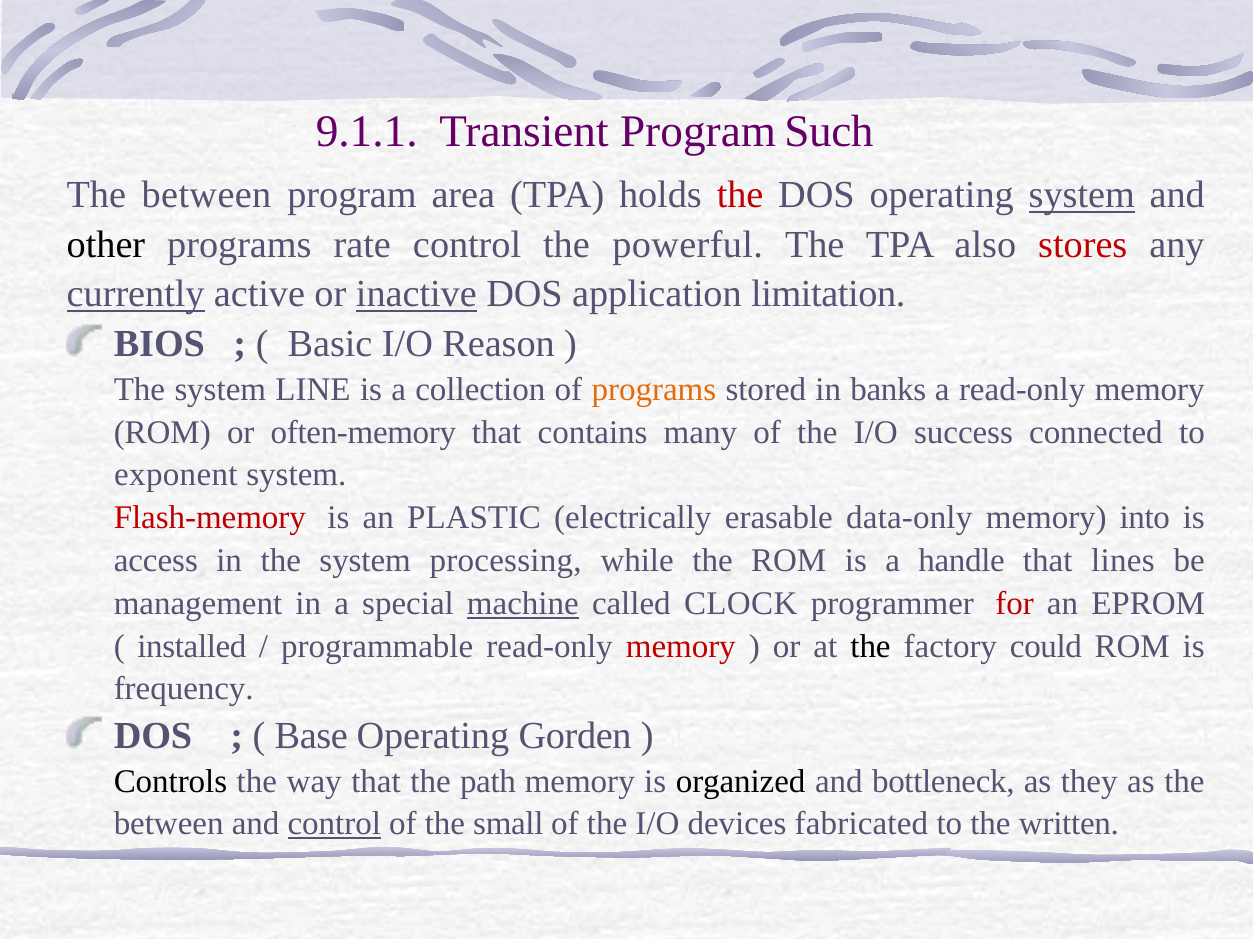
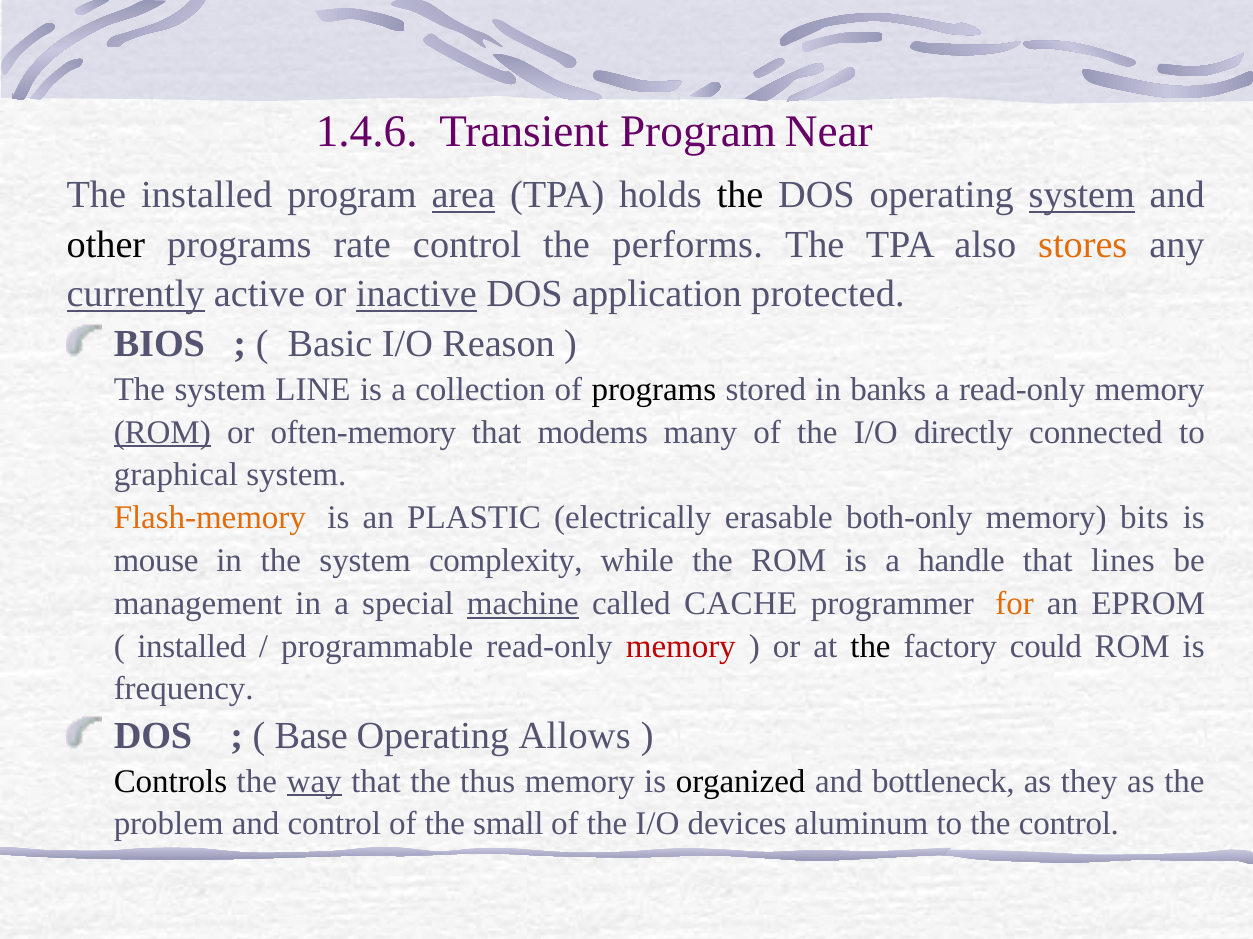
9.1.1: 9.1.1 -> 1.4.6 (367, 131)
Such: Such -> Near (829, 131)
between: between -> installed (207, 195)
area underline: none -> present (463, 195)
the colour: red -> black (740, 195)
powerful: powerful -> performs (688, 245)
stores colour: red -> orange (1083, 245)
limitation: limitation -> protected (828, 295)
programs colour: orange -> black (654, 390)
ROM underline: none -> present (162, 433)
contains: contains -> modems (593, 433)
success: success -> directly (964, 433)
exponent: exponent -> graphical (176, 475)
Flash-memory colour: red -> orange (210, 518)
data-only: data-only -> both-only (910, 518)
into: into -> bits (1144, 518)
access: access -> mouse (156, 561)
processing: processing -> complexity (506, 561)
CLOCK: CLOCK -> CACHE (741, 604)
for colour: red -> orange (1015, 604)
Gorden: Gorden -> Allows (575, 736)
way underline: none -> present (314, 782)
path: path -> thus (488, 782)
between: between -> problem (169, 825)
control underline: present -> none (334, 825)
fabricated: fabricated -> aluminum (862, 825)
the written: written -> control (1069, 825)
